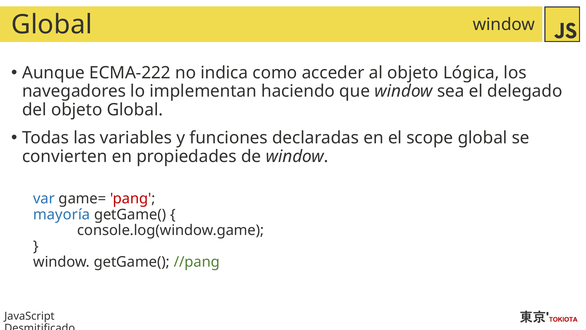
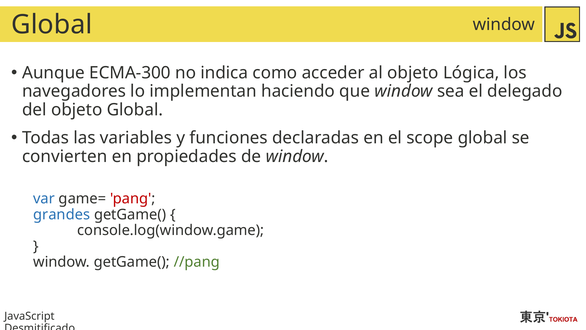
ECMA-222: ECMA-222 -> ECMA-300 (130, 73)
mayoría: mayoría -> grandes (62, 214)
